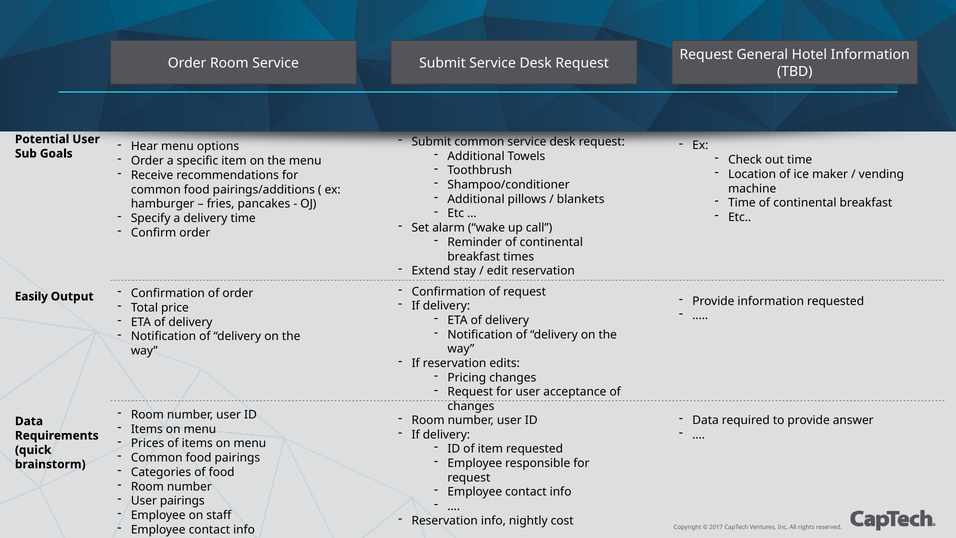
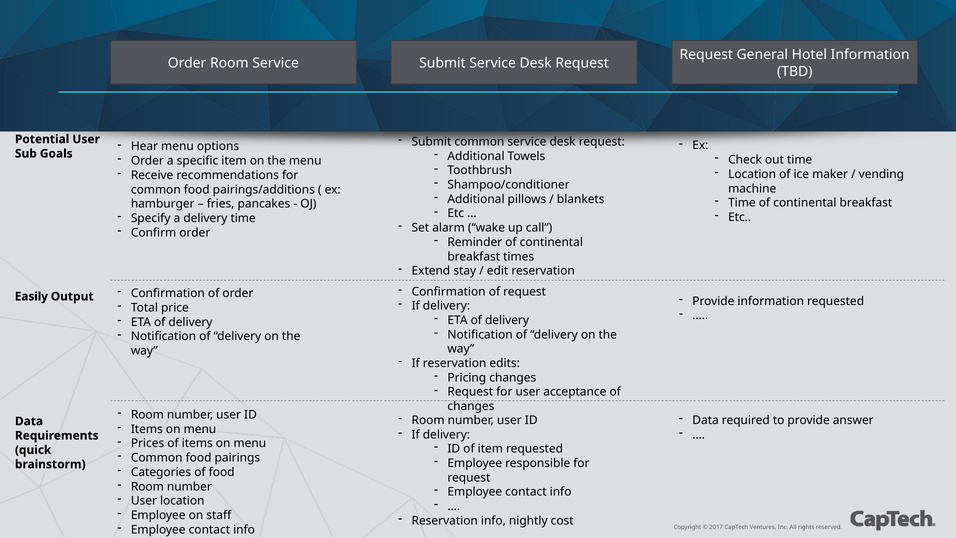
User pairings: pairings -> location (182, 501)
